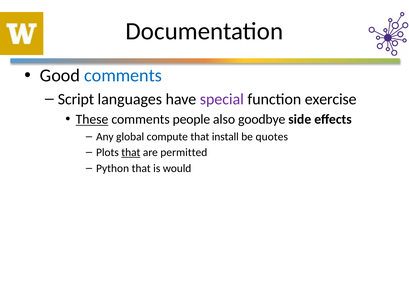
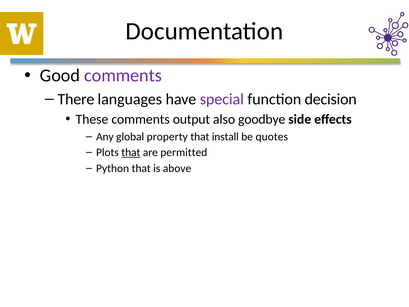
comments colour: blue -> purple (123, 76)
Script: Script -> There (76, 99)
exercise: exercise -> decision (331, 99)
These underline: present -> none (92, 119)
people: people -> output (191, 119)
compute: compute -> property (167, 136)
would: would -> above (177, 168)
